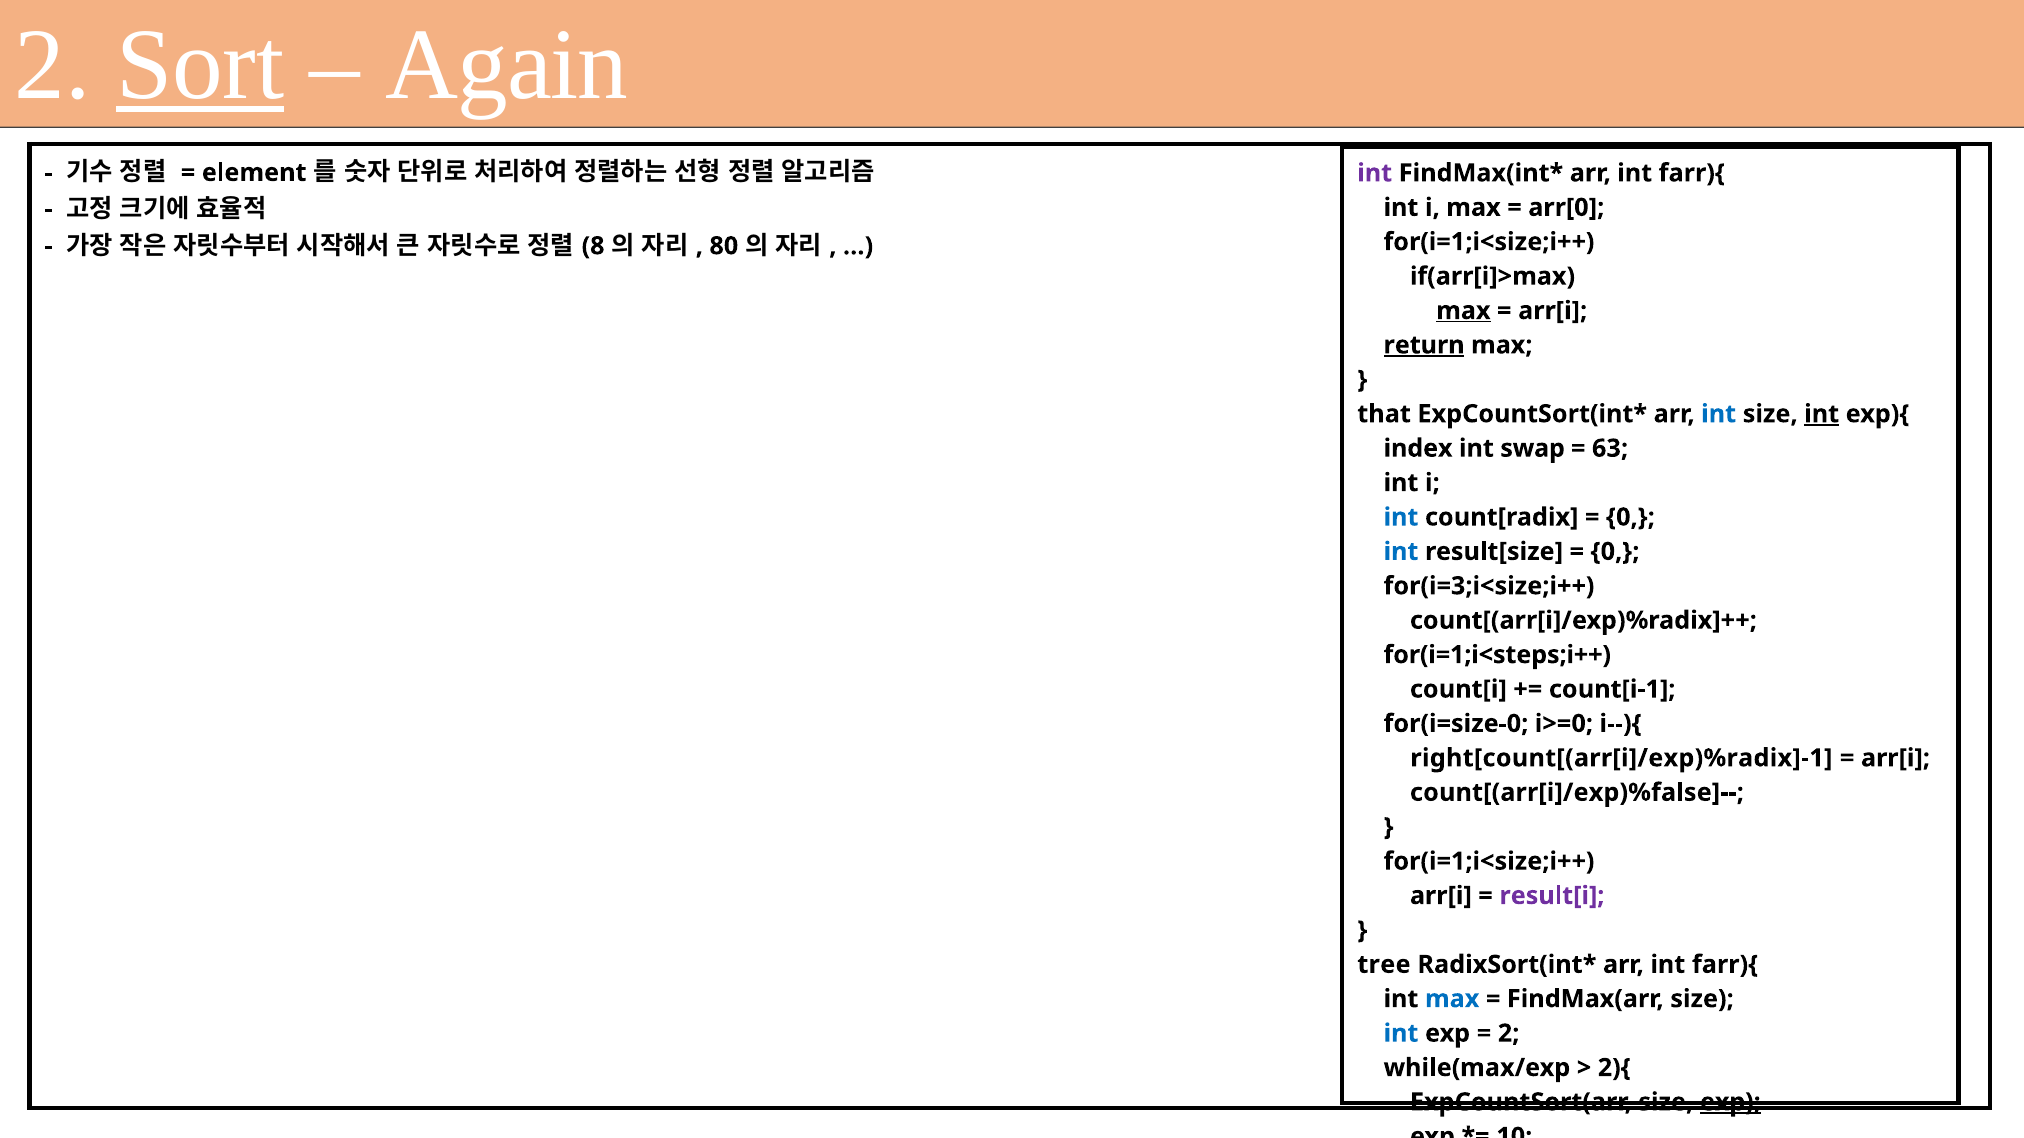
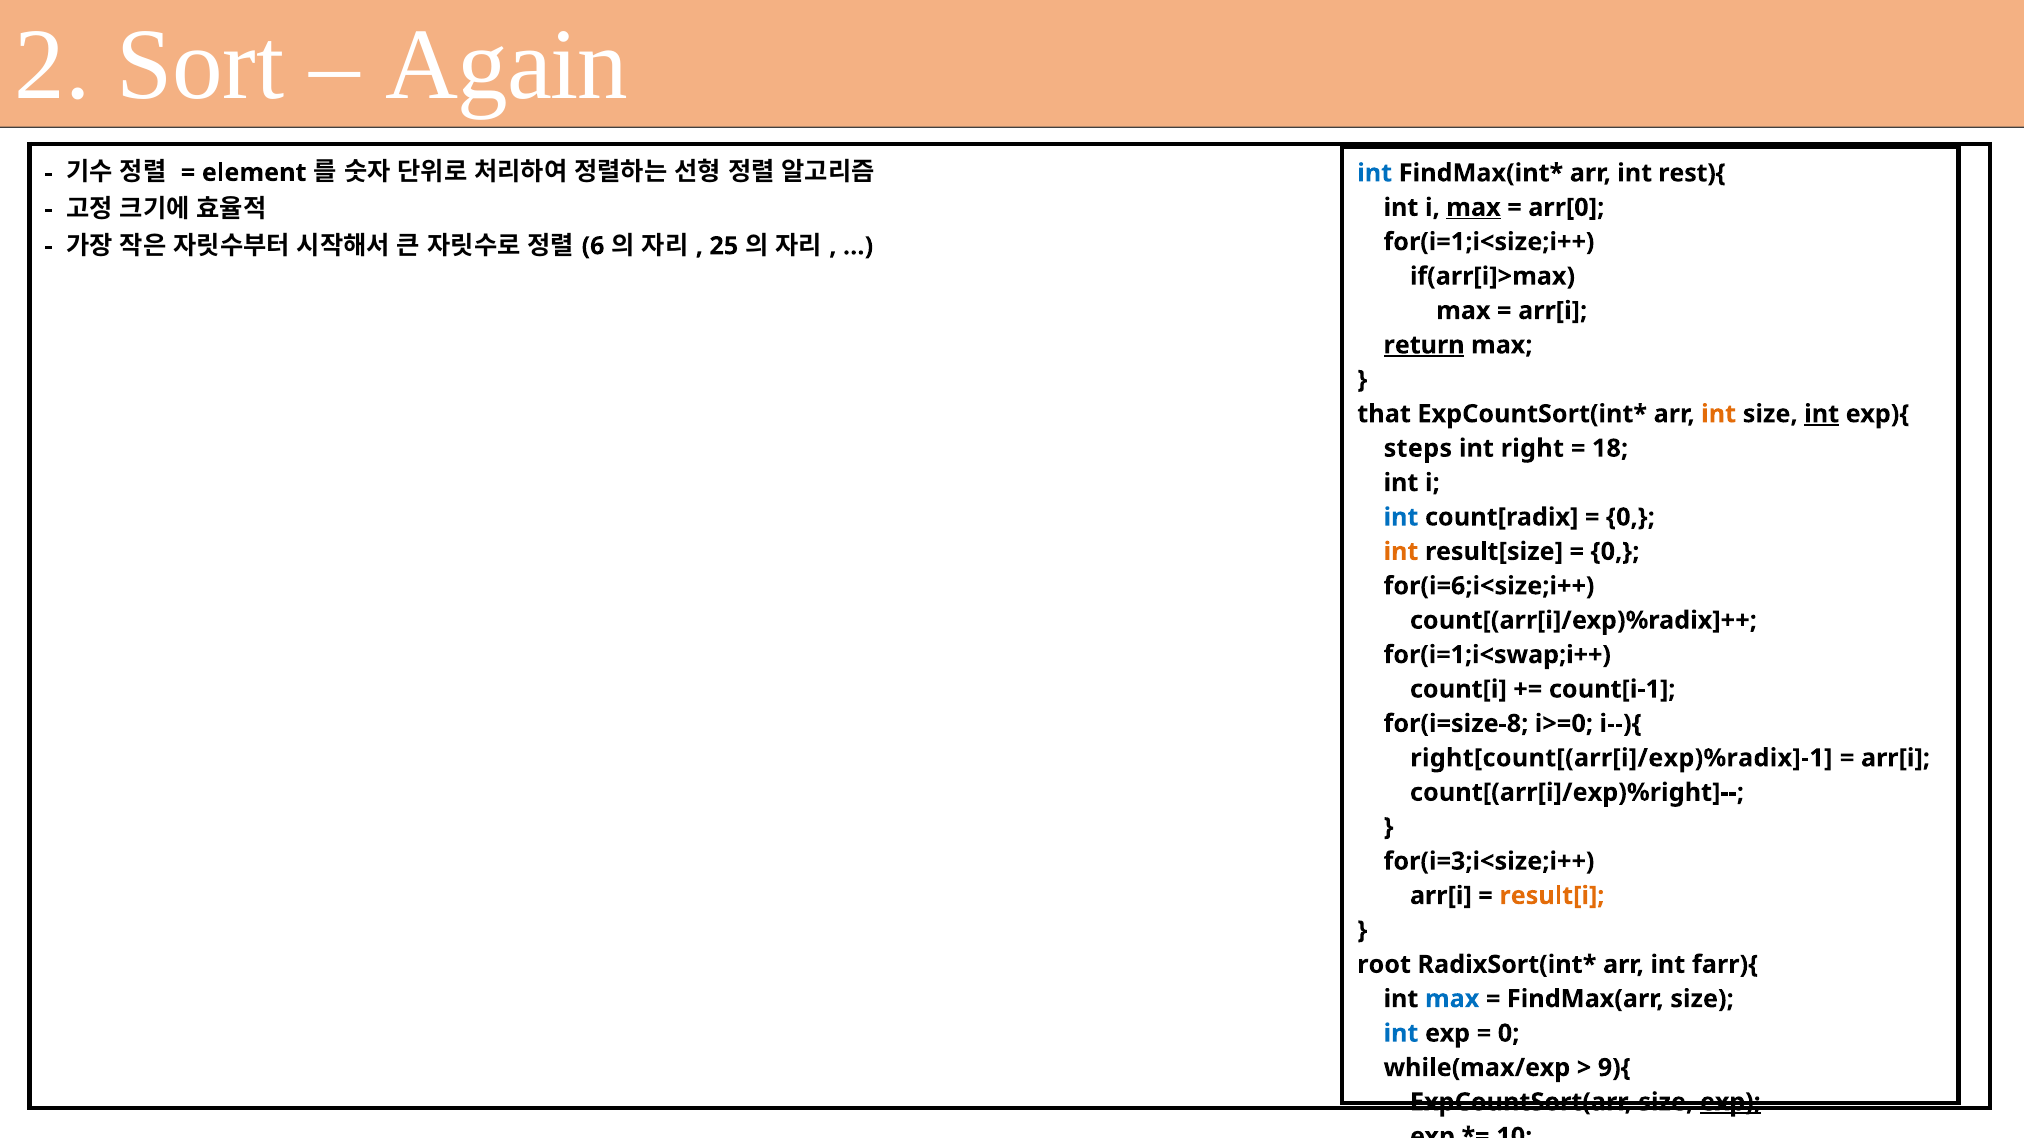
Sort underline: present -> none (200, 66)
int colour: purple -> blue (1375, 173)
farr){: farr){ -> rest){ (1692, 173)
max underline: none -> present (1473, 208)
8: 8 -> 6 (593, 246)
80: 80 -> 25 (724, 246)
max underline: present -> none (1463, 311)
int colour: blue -> orange (1719, 414)
index: index -> steps (1418, 449)
swap: swap -> right (1532, 449)
63: 63 -> 18 (1610, 449)
int colour: blue -> orange (1401, 552)
for(i=3;i<size;i++: for(i=3;i<size;i++ -> for(i=6;i<size;i++ (1489, 586)
for(i=1;i<steps;i++: for(i=1;i<steps;i++ -> for(i=1;i<swap;i++ (1497, 655)
for(i=size-0: for(i=size-0 -> for(i=size-8 (1456, 724)
count[(arr[i]/exp)%false]--: count[(arr[i]/exp)%false]-- -> count[(arr[i]/exp)%right]-- (1577, 793)
for(i=1;i<size;i++: for(i=1;i<size;i++ -> for(i=3;i<size;i++ (1489, 862)
result[i colour: purple -> orange (1552, 896)
tree: tree -> root (1384, 965)
2: 2 -> 0 (1509, 1034)
2){: 2){ -> 9){ (1614, 1068)
